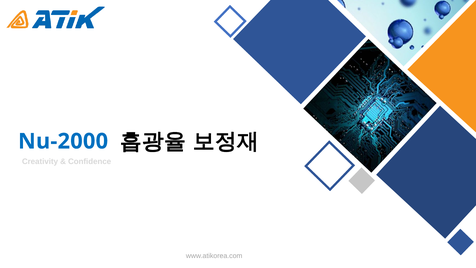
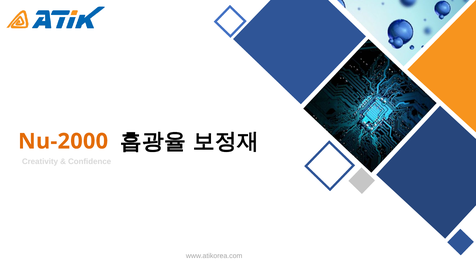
Nu-2000 colour: blue -> orange (63, 141)
